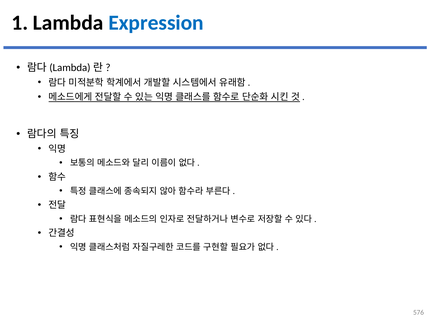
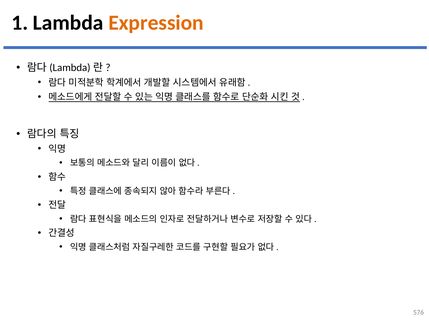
Expression colour: blue -> orange (156, 23)
